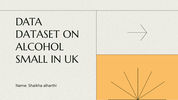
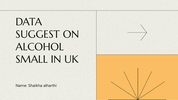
DATASET: DATASET -> SUGGEST (38, 34)
